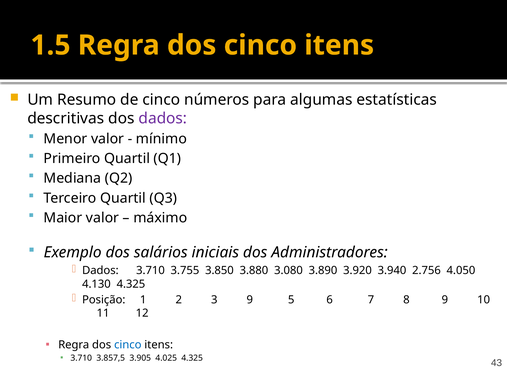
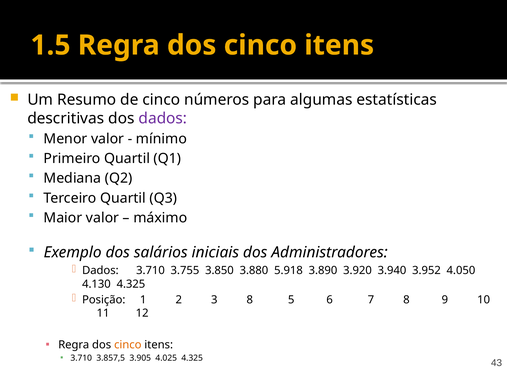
3.080: 3.080 -> 5.918 (288, 271)
2.756: 2.756 -> 3.952 (426, 271)
3 9: 9 -> 8 (250, 300)
cinco colour: blue -> orange (128, 345)
